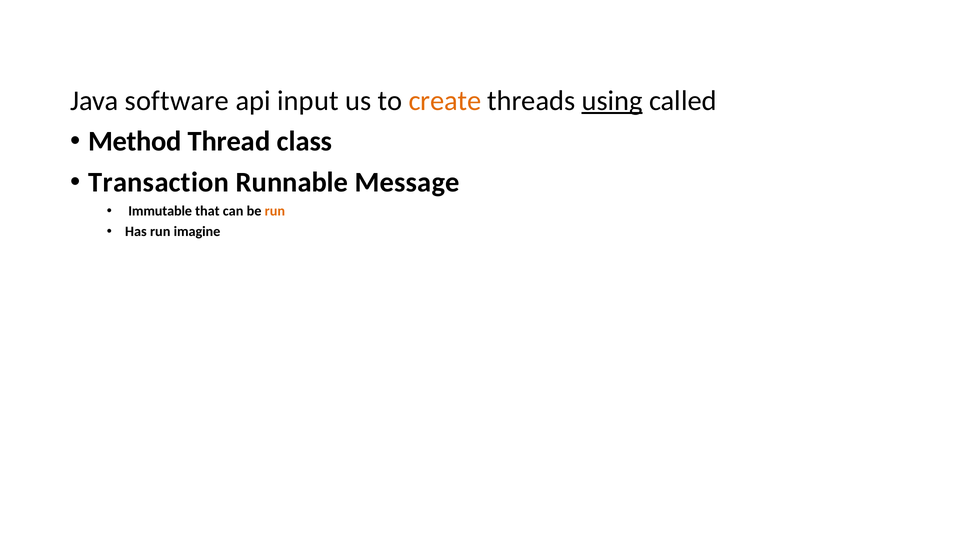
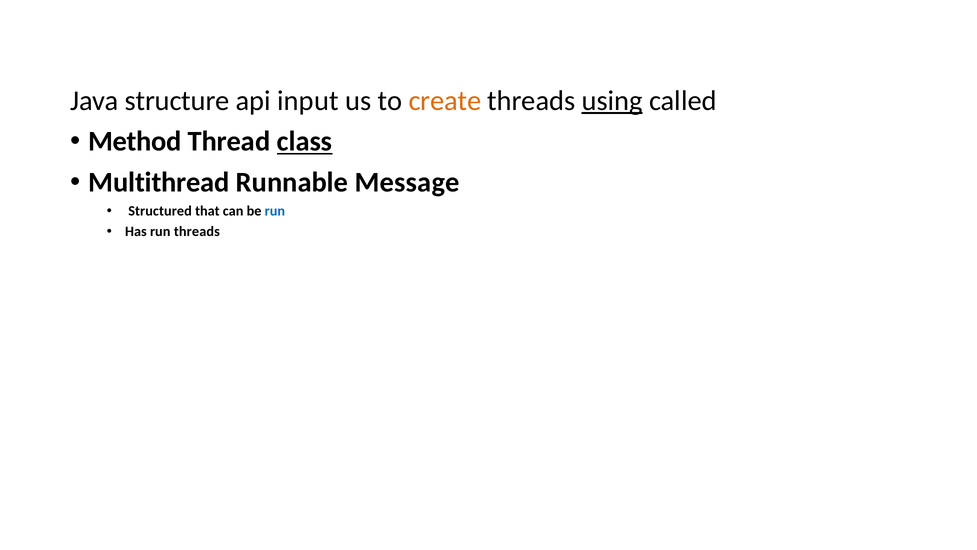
software: software -> structure (177, 101)
class underline: none -> present (305, 141)
Transaction: Transaction -> Multithread (159, 182)
Immutable: Immutable -> Structured (160, 211)
run colour: orange -> blue (275, 211)
run imagine: imagine -> threads (197, 231)
